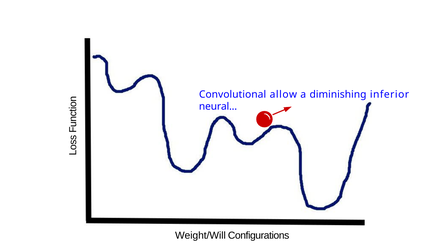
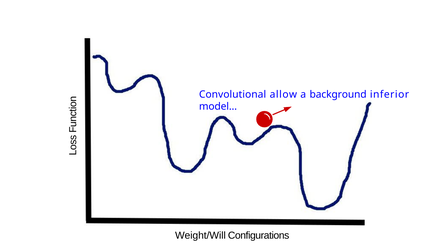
diminishing: diminishing -> background (338, 94)
neural: neural -> model (218, 107)
